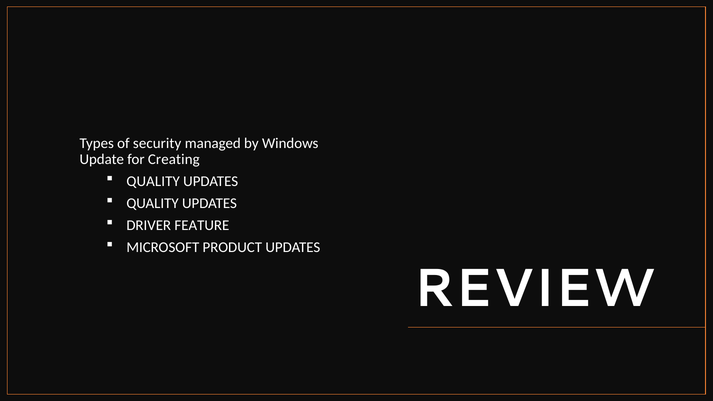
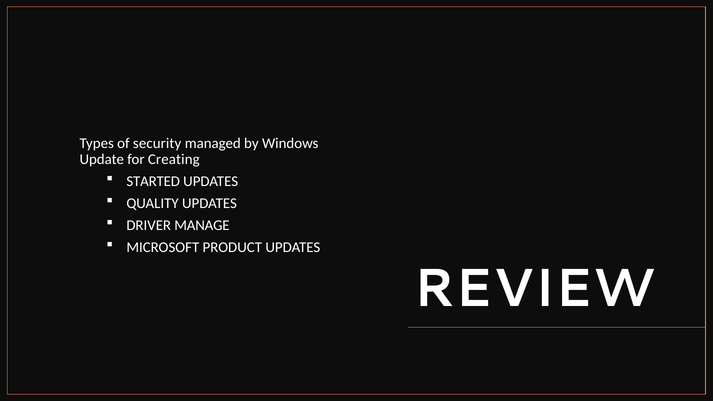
QUALITY: QUALITY -> STARTED (153, 181)
FEATURE: FEATURE -> MANAGE (202, 225)
